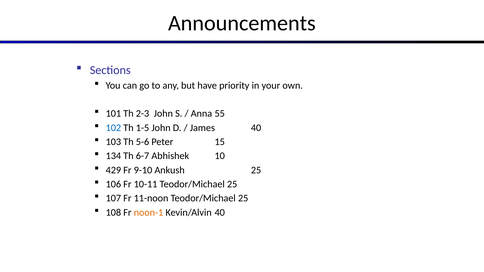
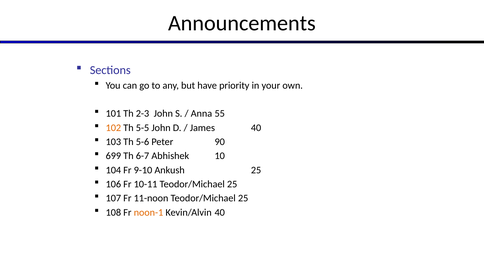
102 colour: blue -> orange (113, 128)
1-5: 1-5 -> 5-5 (143, 128)
15: 15 -> 90 (220, 142)
134: 134 -> 699 (113, 156)
429: 429 -> 104 (113, 170)
